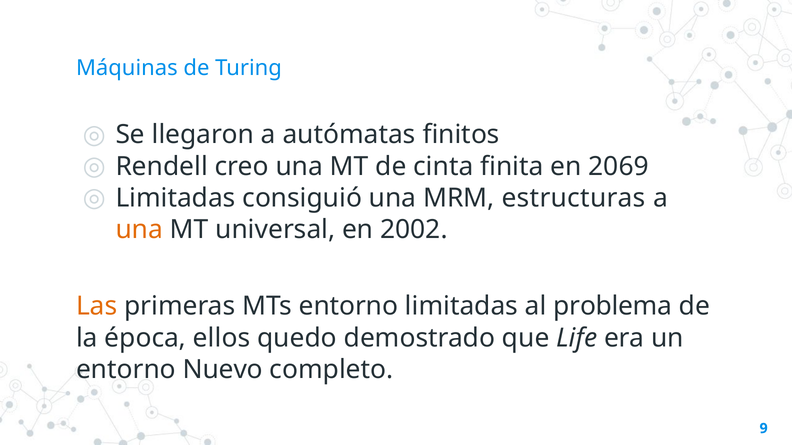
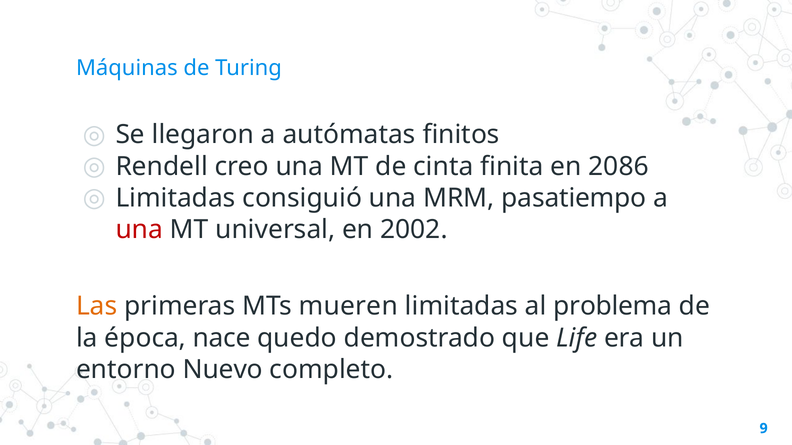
2069: 2069 -> 2086 (619, 167)
estructuras: estructuras -> pasatiempo (574, 198)
una colour: orange -> red (139, 230)
MTs entorno: entorno -> mueren (348, 307)
ellos: ellos -> nace (222, 338)
